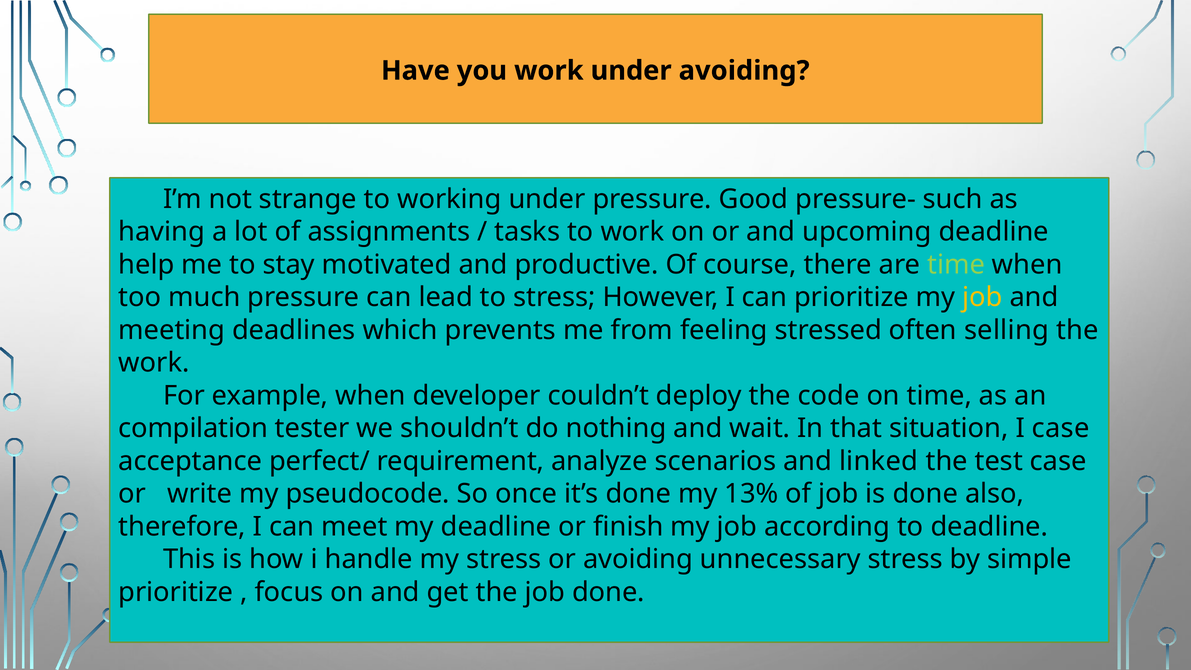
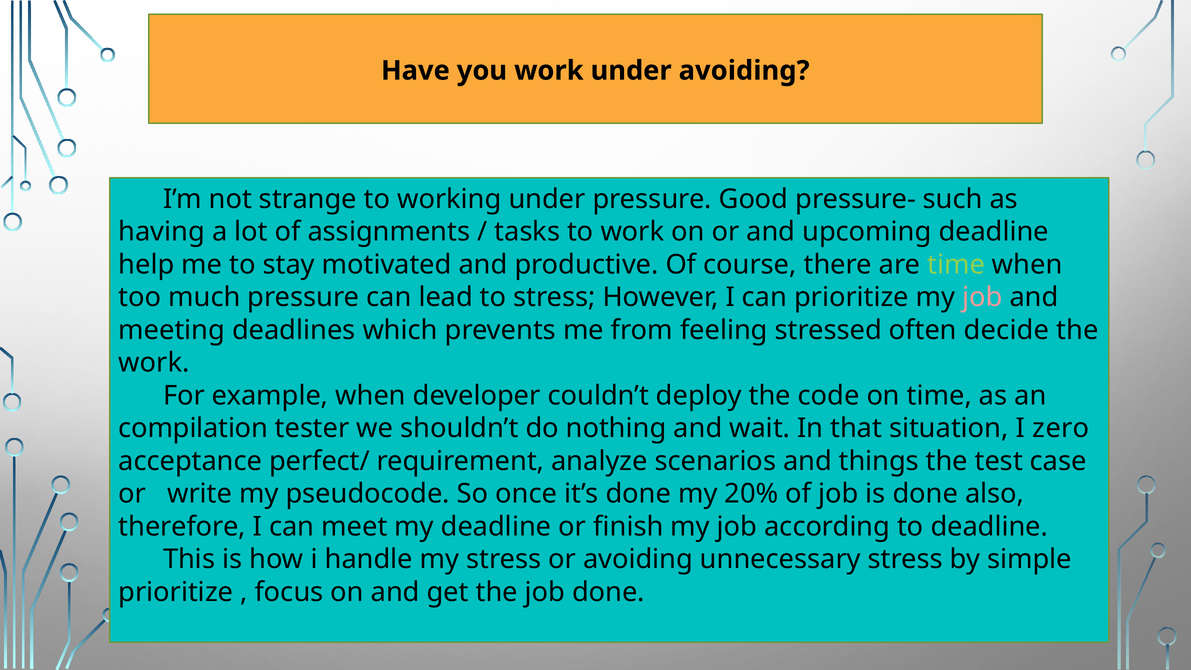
job colour: yellow -> pink (982, 297)
selling: selling -> decide (1007, 330)
I case: case -> zero (1061, 428)
linked: linked -> things (879, 461)
13%: 13% -> 20% (751, 494)
